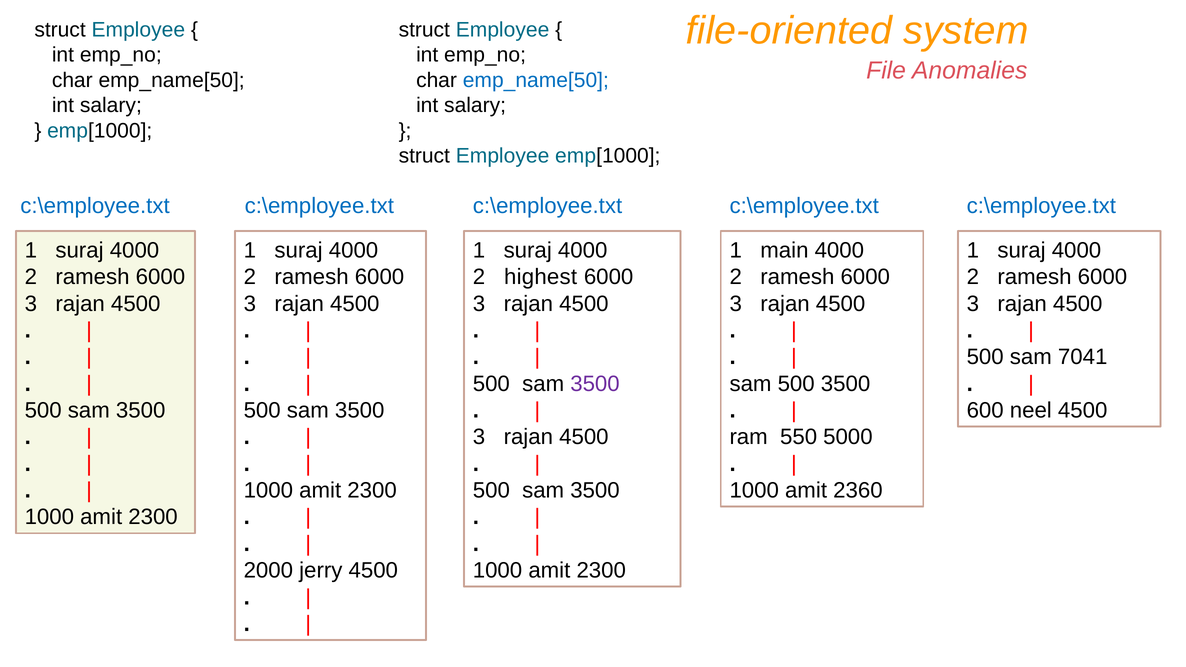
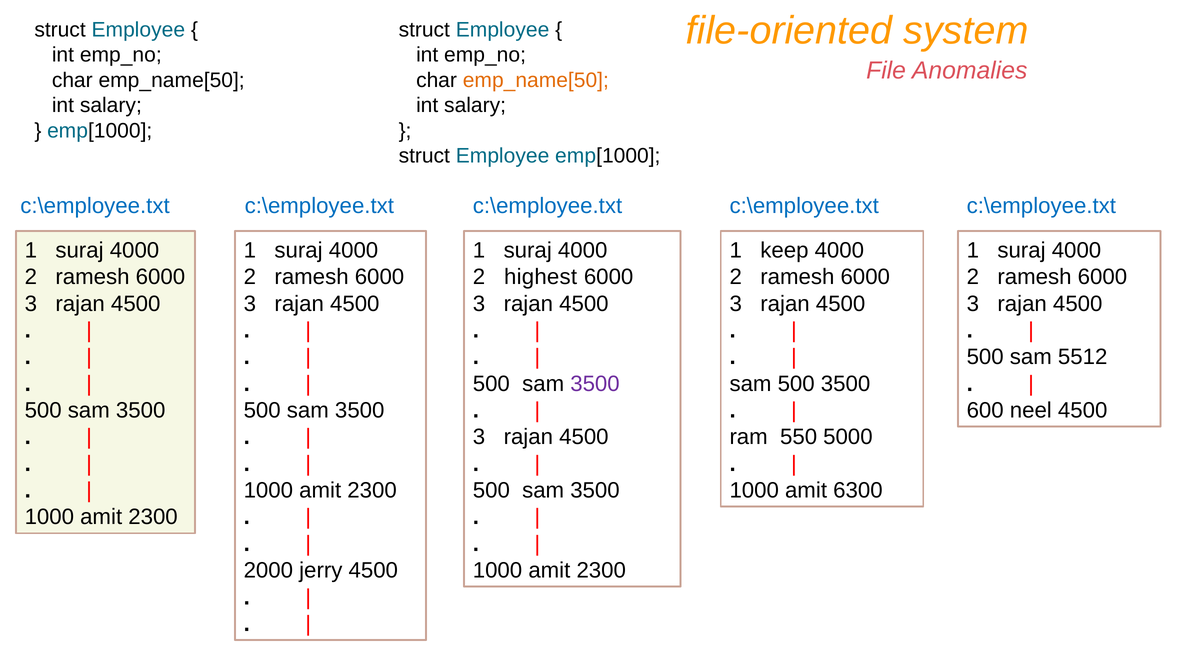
emp_name[50 colour: blue -> orange (536, 80)
main: main -> keep (784, 250)
7041: 7041 -> 5512 (1083, 357)
2360: 2360 -> 6300 (858, 491)
